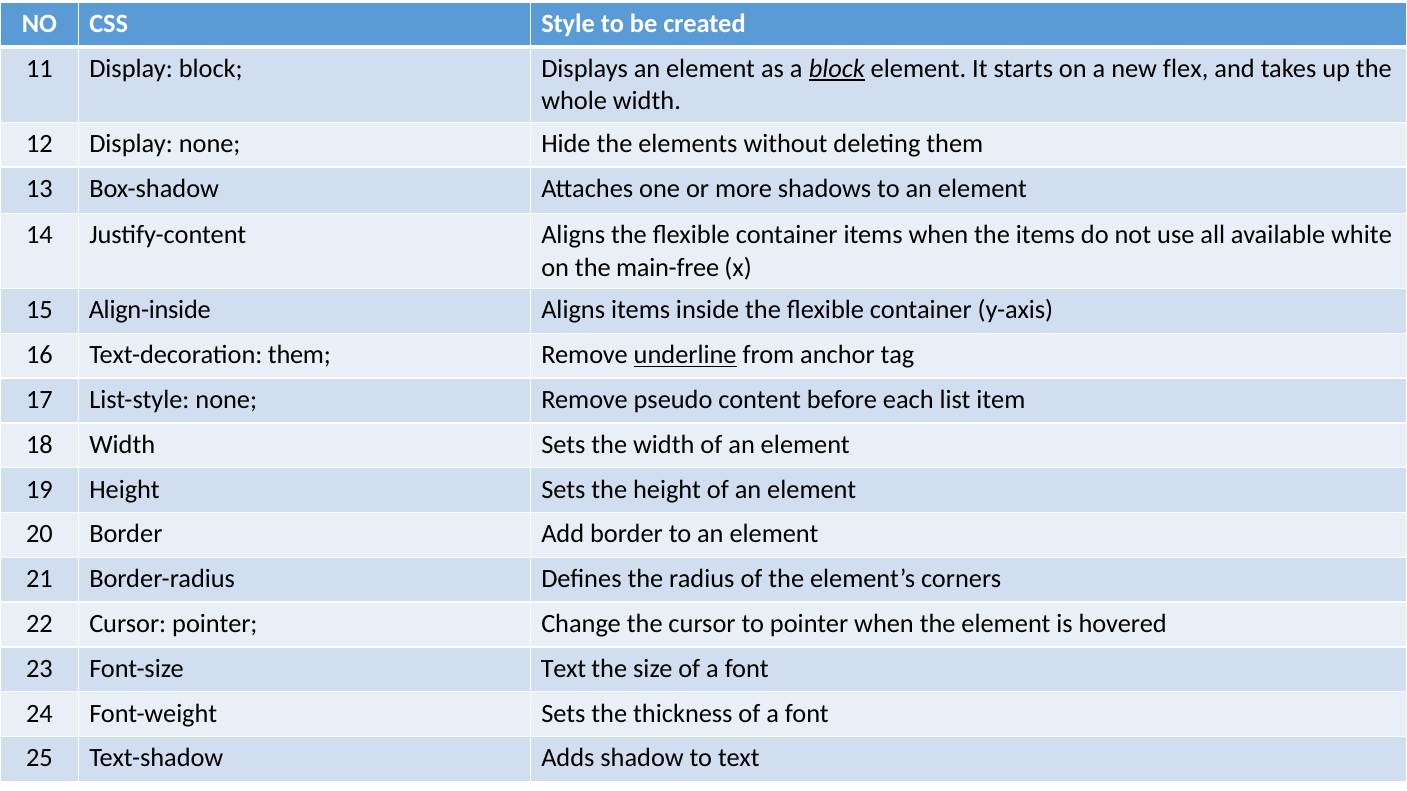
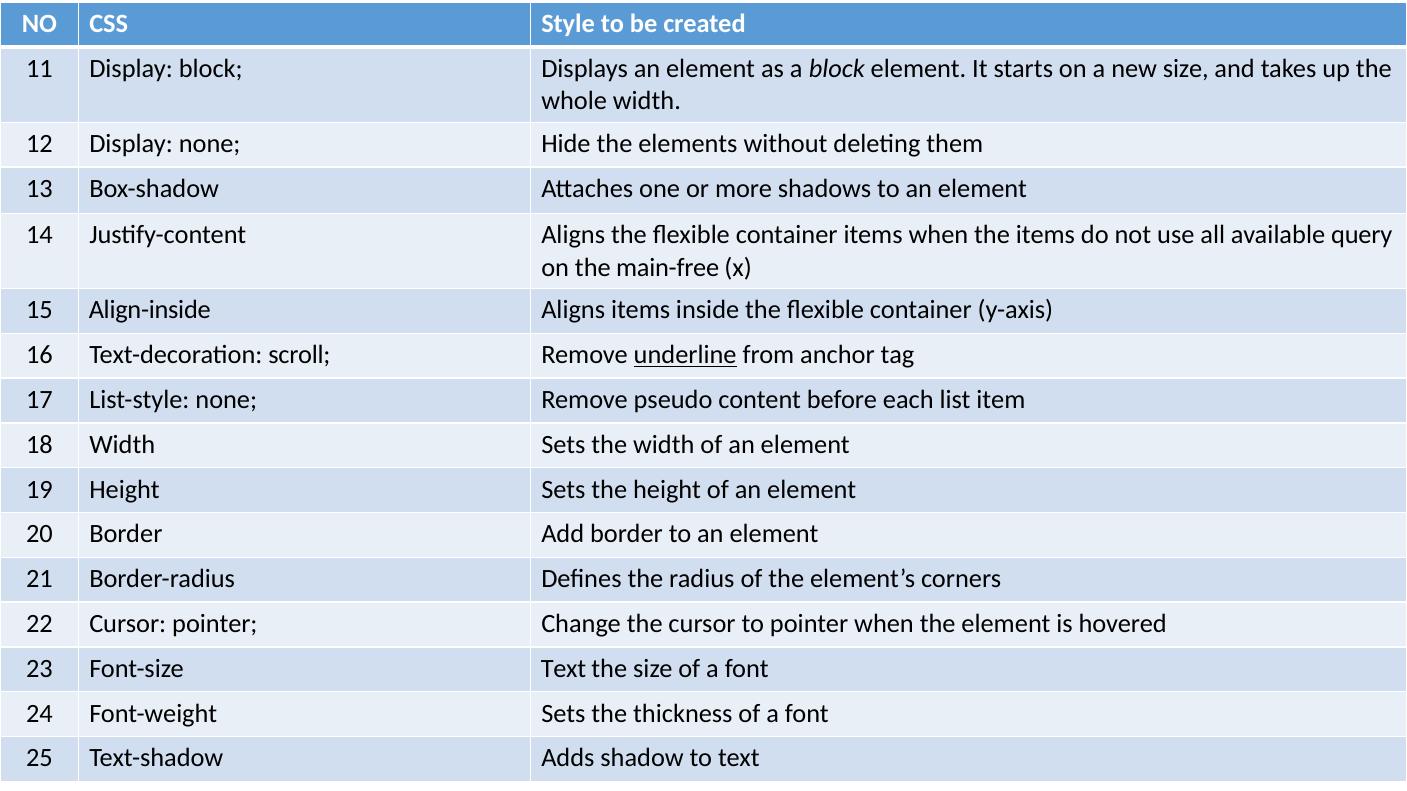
block underline: present -> none (837, 69)
new flex: flex -> size (1186, 69)
white: white -> query (1362, 235)
Text-decoration them: them -> scroll (299, 355)
